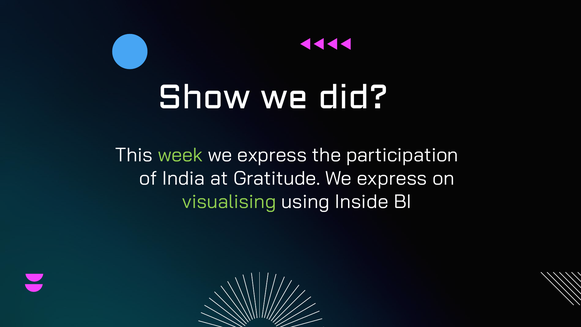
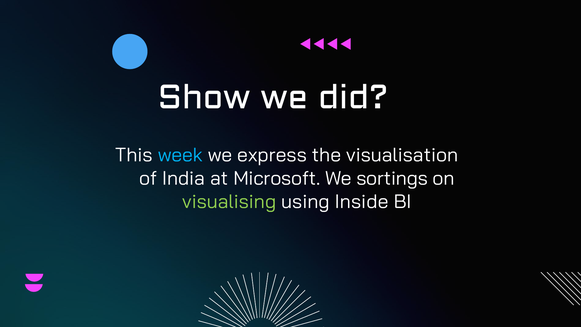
week colour: light green -> light blue (180, 155)
participation: participation -> visualisation (402, 155)
Gratitude: Gratitude -> Microsoft (277, 178)
express: express -> sortings (392, 178)
